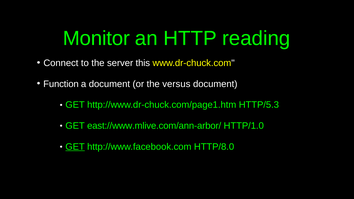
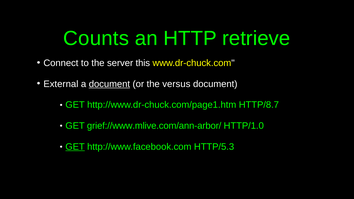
Monitor: Monitor -> Counts (96, 38)
reading: reading -> retrieve (256, 38)
Function: Function -> External (61, 84)
document underline: none -> present (109, 84)
HTTP/5.3: HTTP/5.3 -> HTTP/8.7 (259, 105)
east://www.mlive.com/ann-arbor/: east://www.mlive.com/ann-arbor/ -> grief://www.mlive.com/ann-arbor/ (154, 126)
HTTP/8.0: HTTP/8.0 -> HTTP/5.3 (214, 147)
